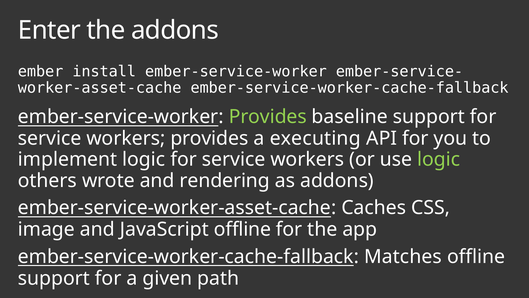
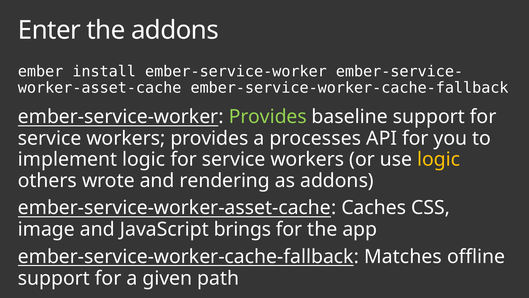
executing: executing -> processes (315, 138)
logic colour: light green -> yellow (439, 159)
JavaScript offline: offline -> brings (242, 229)
